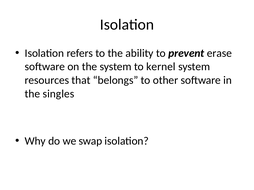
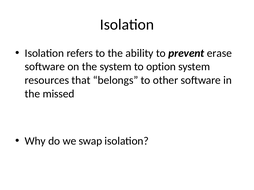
kernel: kernel -> option (161, 67)
singles: singles -> missed (59, 94)
